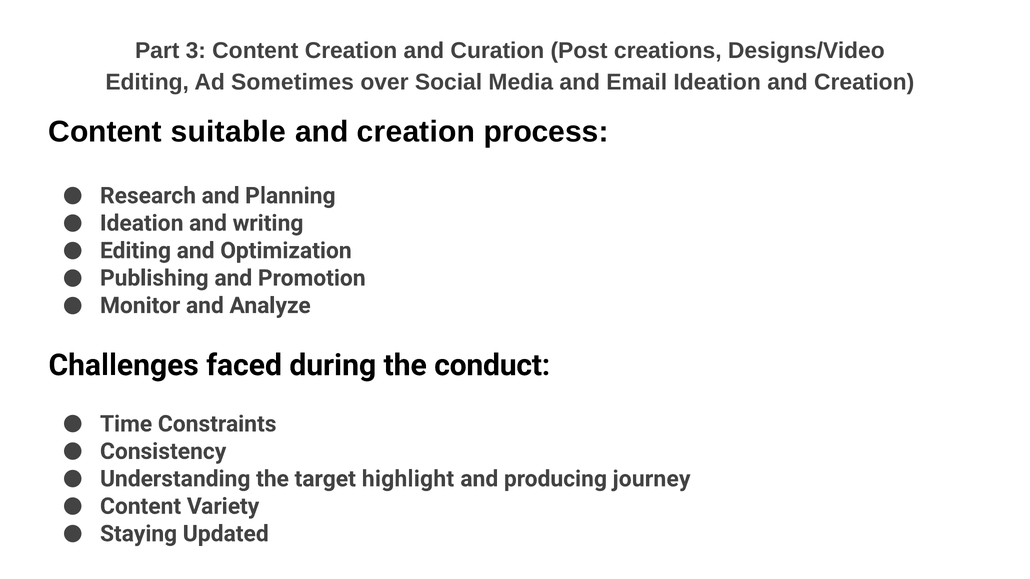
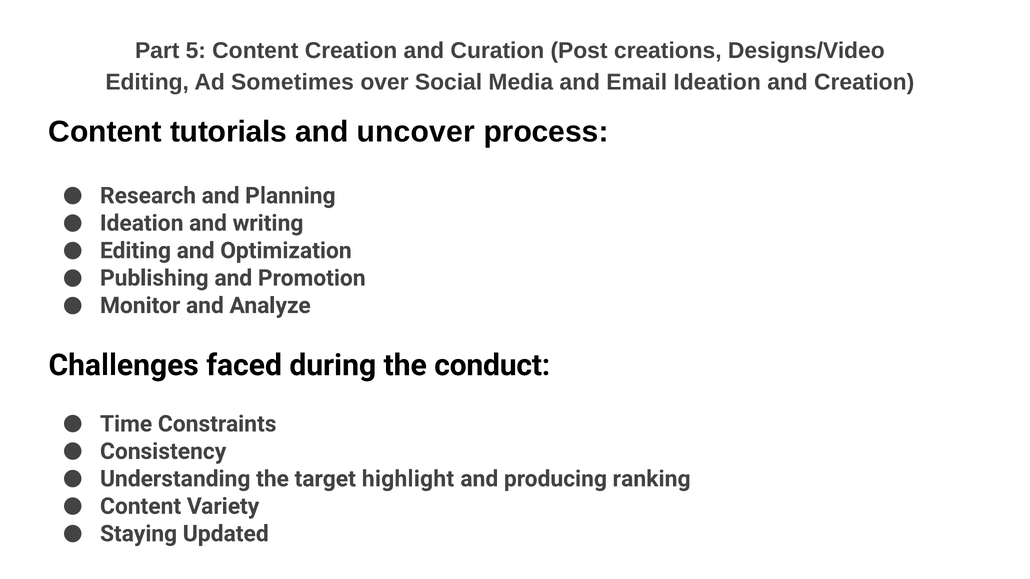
3: 3 -> 5 (196, 51)
suitable: suitable -> tutorials (229, 132)
creation: creation -> uncover (416, 132)
journey: journey -> ranking (652, 479)
